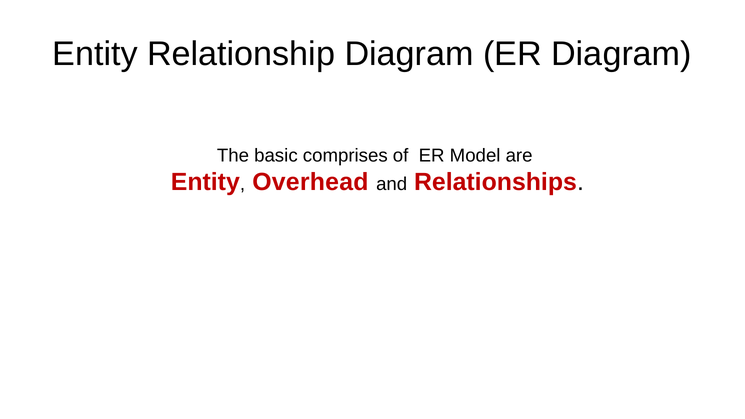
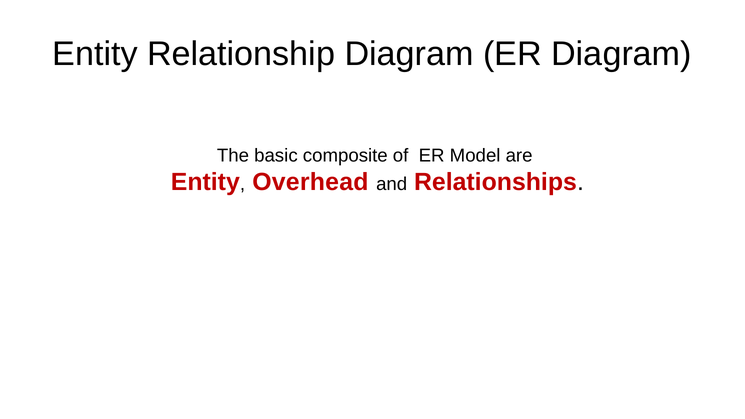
comprises: comprises -> composite (345, 156)
